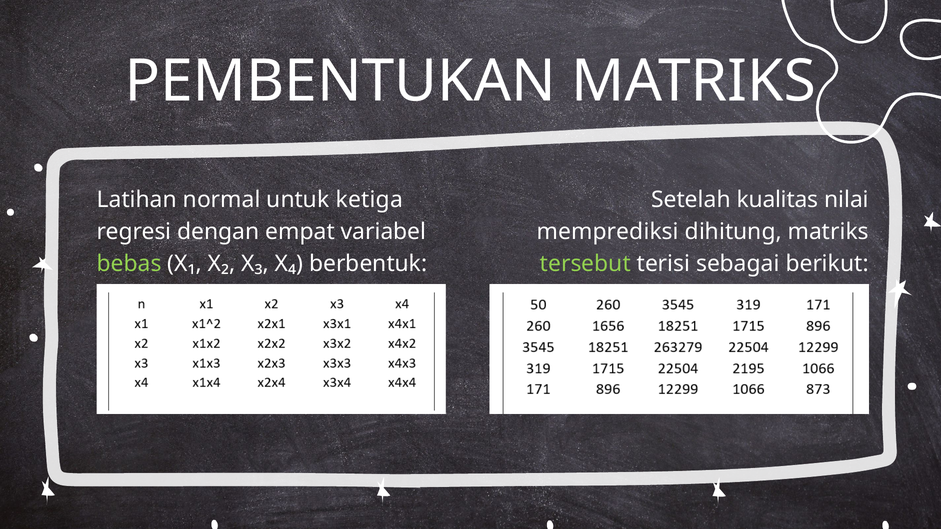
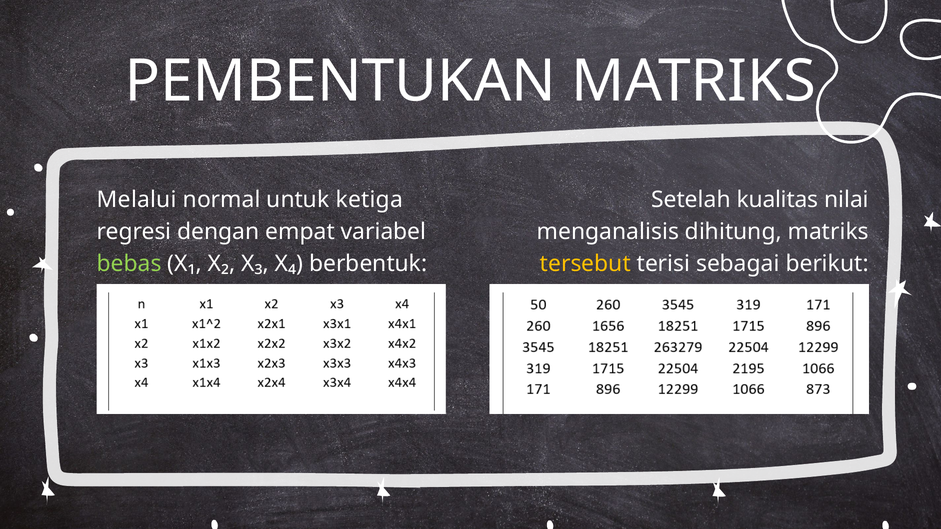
Latihan: Latihan -> Melalui (137, 200)
memprediksi: memprediksi -> menganalisis (608, 232)
tersebut colour: light green -> yellow (585, 264)
